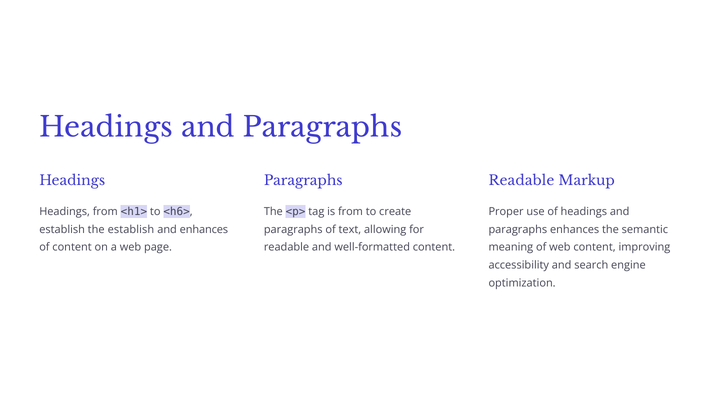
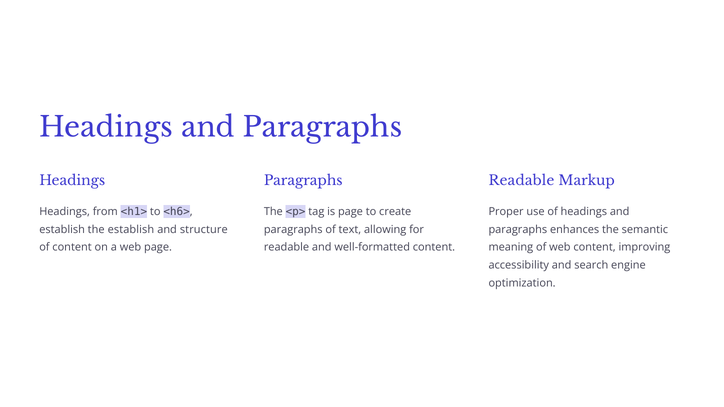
is from: from -> page (350, 212)
and enhances: enhances -> structure (204, 230)
